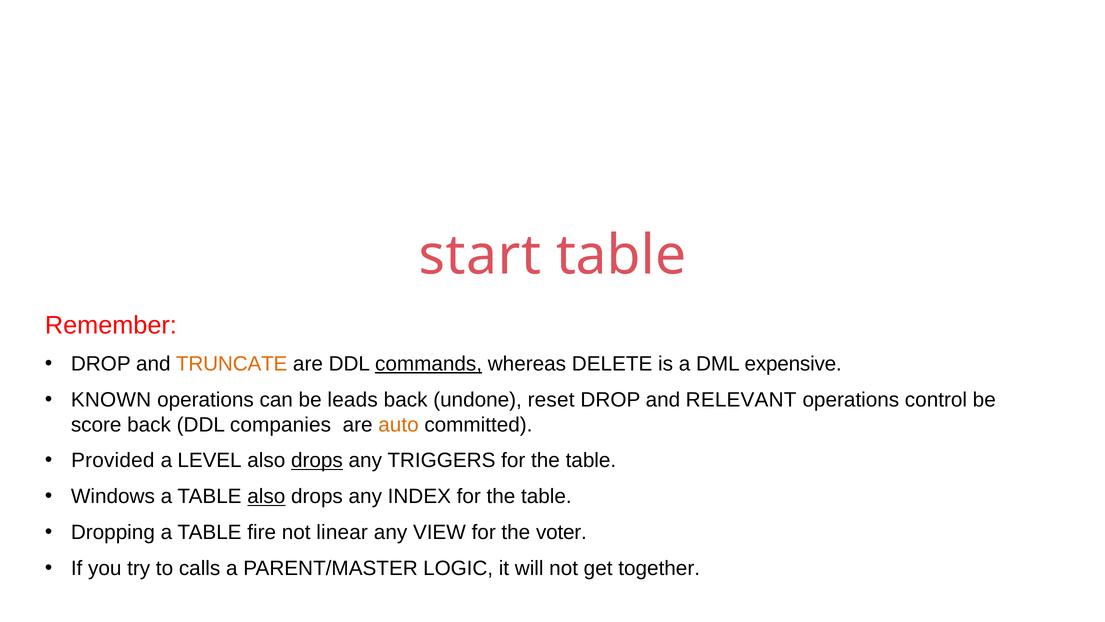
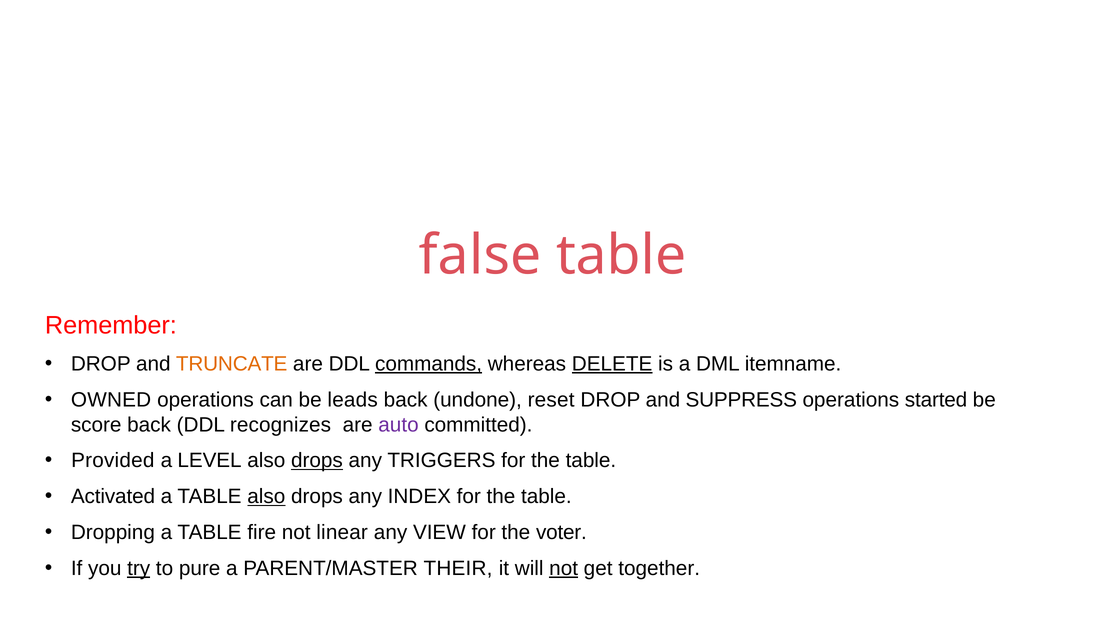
start: start -> false (480, 255)
DELETE underline: none -> present (612, 364)
expensive: expensive -> itemname (793, 364)
KNOWN: KNOWN -> OWNED (111, 400)
RELEVANT: RELEVANT -> SUPPRESS (741, 400)
control: control -> started (936, 400)
companies: companies -> recognizes (281, 424)
auto colour: orange -> purple (398, 424)
Windows: Windows -> Activated (113, 496)
try underline: none -> present (139, 568)
calls: calls -> pure (200, 568)
LOGIC: LOGIC -> THEIR (458, 568)
not underline: none -> present (564, 568)
